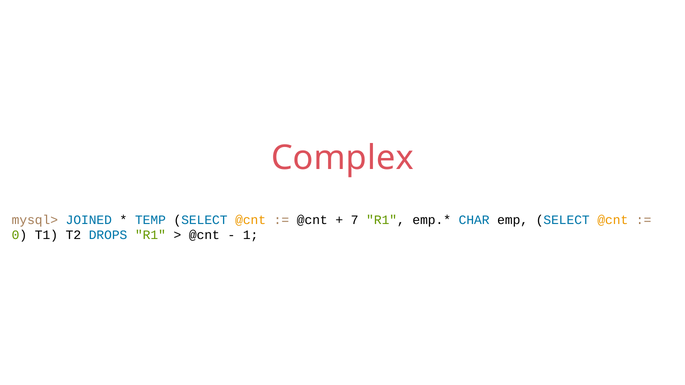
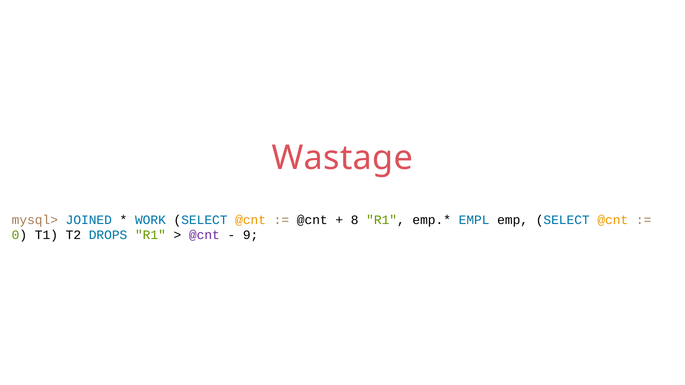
Complex: Complex -> Wastage (342, 158)
TEMP: TEMP -> WORK (150, 220)
7: 7 -> 8 (355, 220)
CHAR: CHAR -> EMPL (474, 220)
@cnt colour: black -> purple (204, 235)
1: 1 -> 9 (251, 235)
